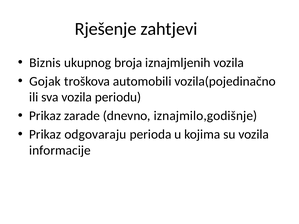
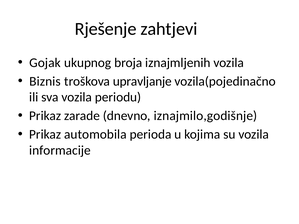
Biznis: Biznis -> Gojak (45, 63)
Gojak: Gojak -> Biznis (45, 81)
automobili: automobili -> upravljanje (142, 81)
odgovaraju: odgovaraju -> automobila (95, 135)
